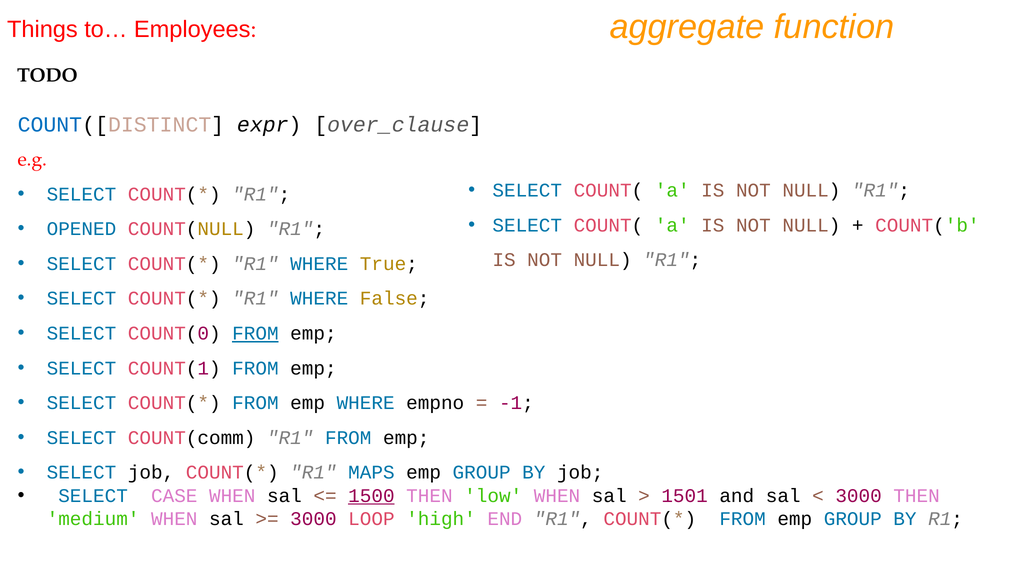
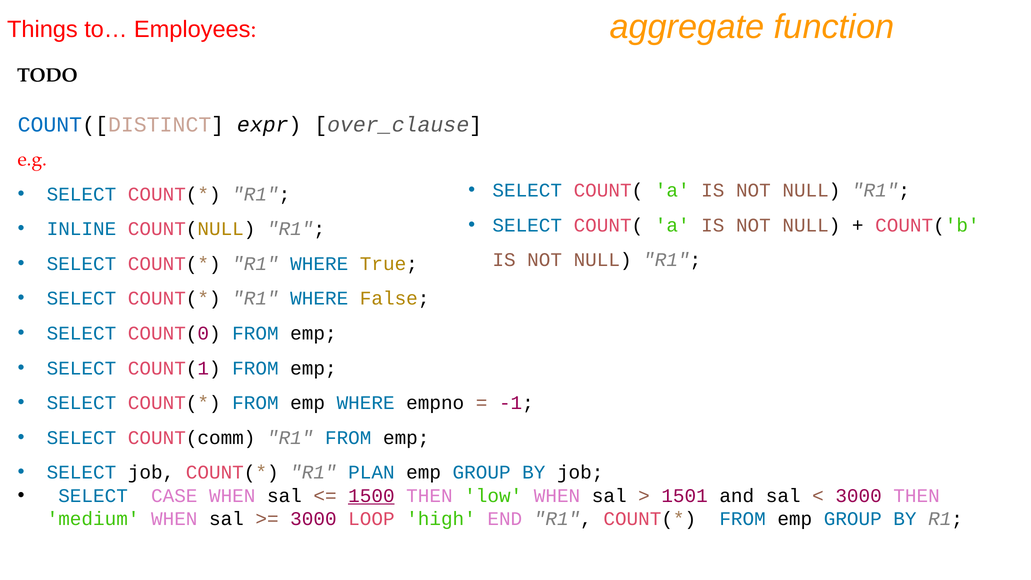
OPENED: OPENED -> INLINE (81, 229)
FROM underline: present -> none (255, 333)
MAPS: MAPS -> PLAN (371, 473)
